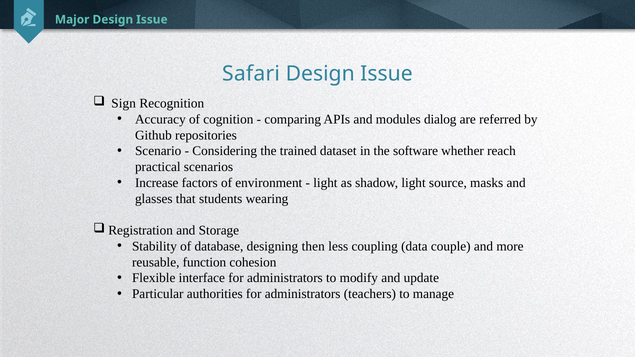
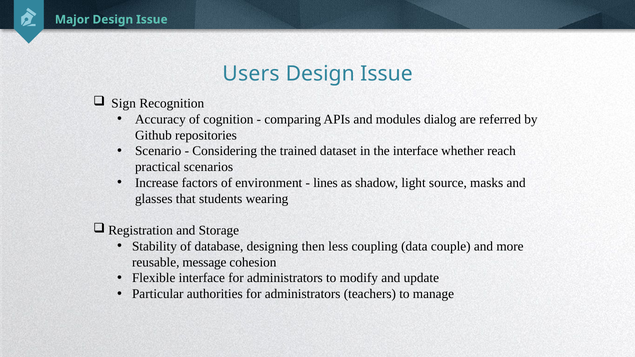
Safari: Safari -> Users (251, 74)
the software: software -> interface (416, 151)
light: light -> lines (325, 183)
function: function -> message (204, 262)
